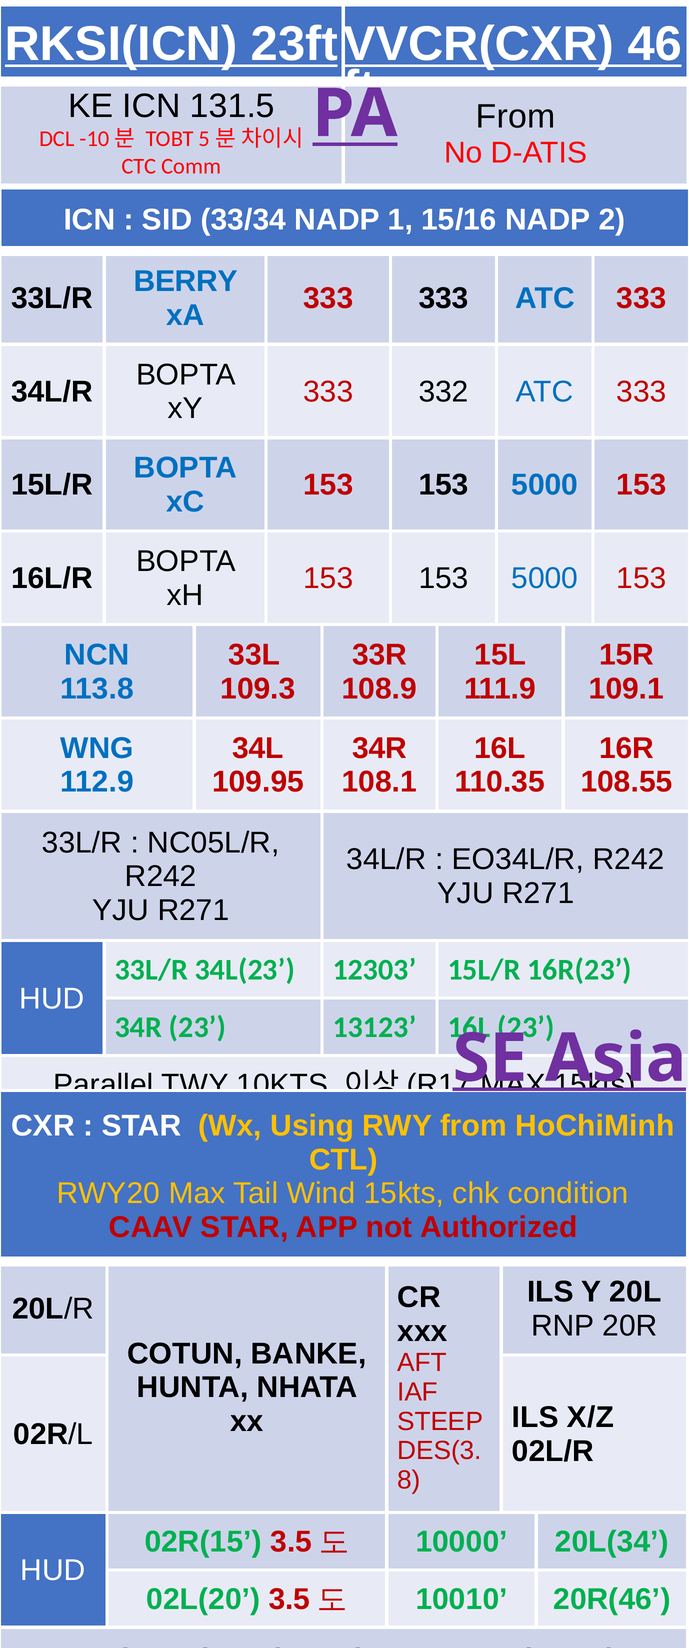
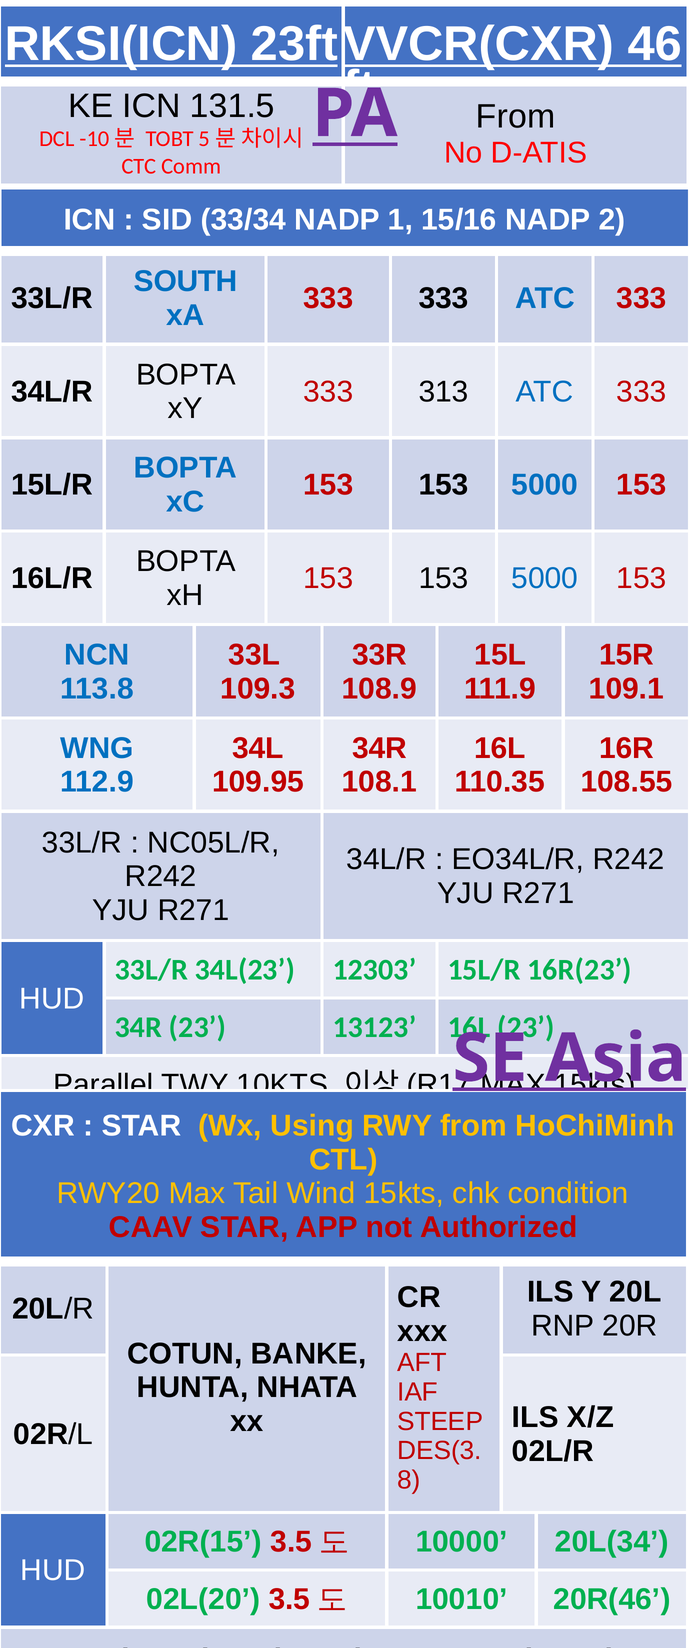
BERRY: BERRY -> SOUTH (186, 281)
332: 332 -> 313 (444, 392)
